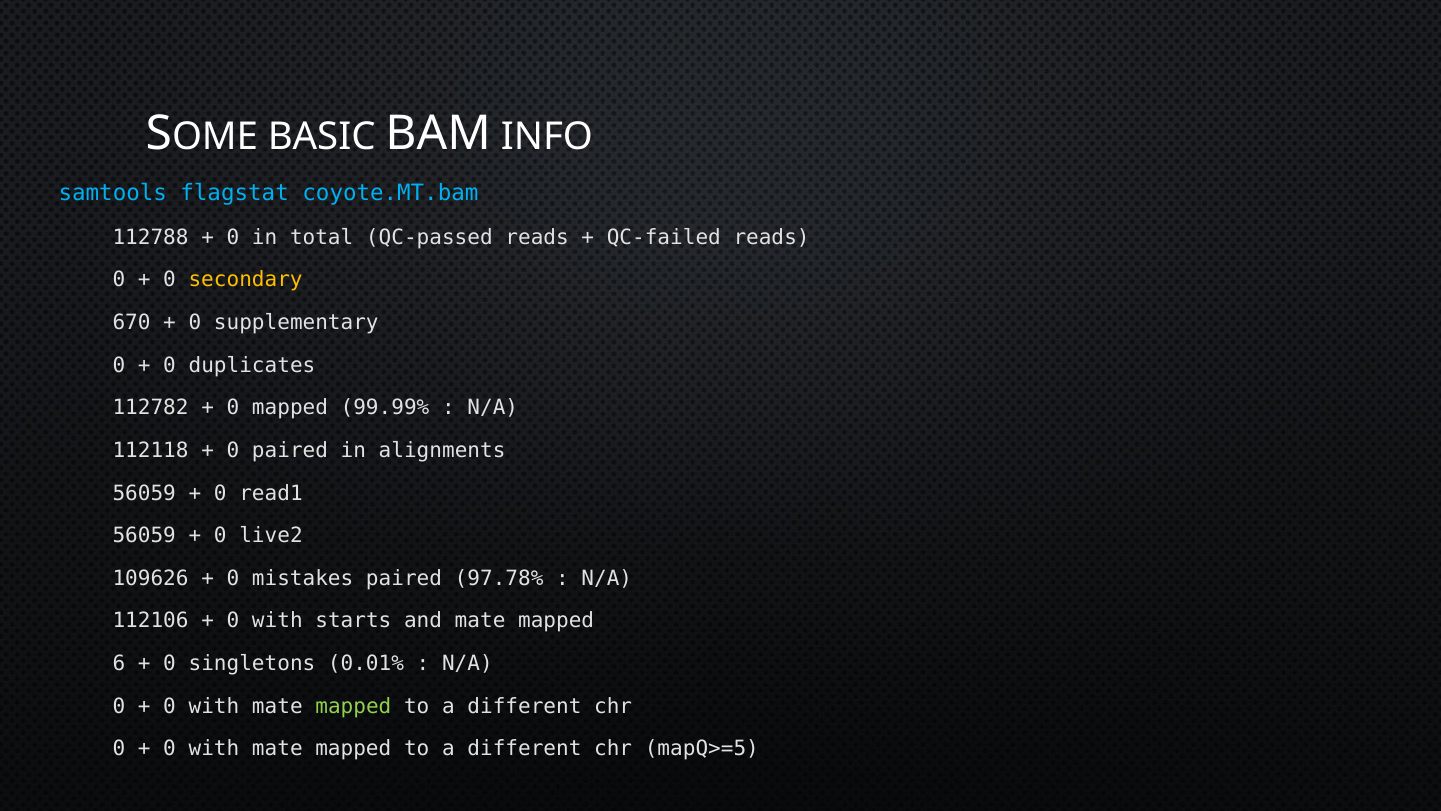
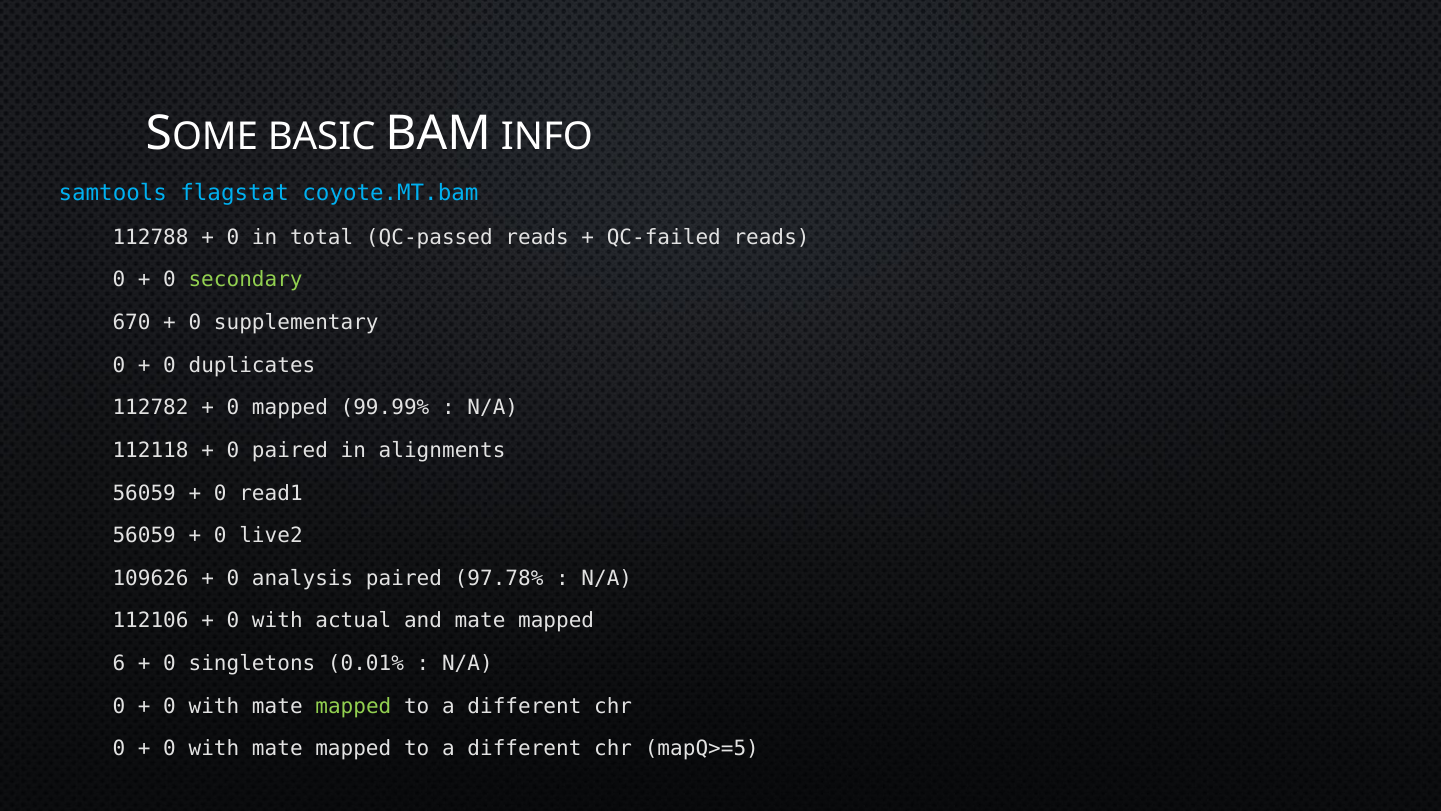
secondary colour: yellow -> light green (246, 280)
mistakes: mistakes -> analysis (303, 578)
starts: starts -> actual (353, 621)
